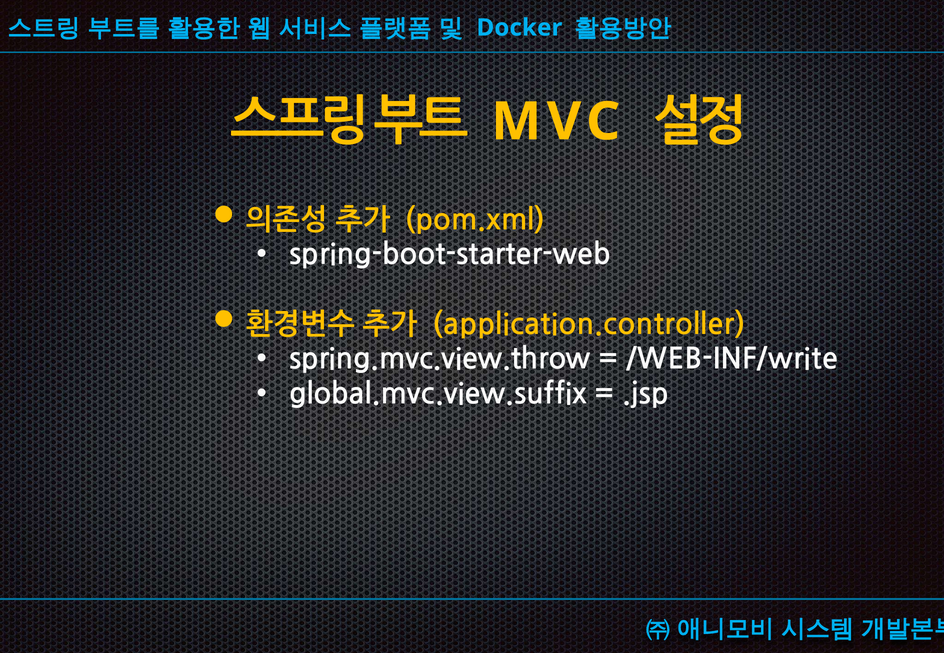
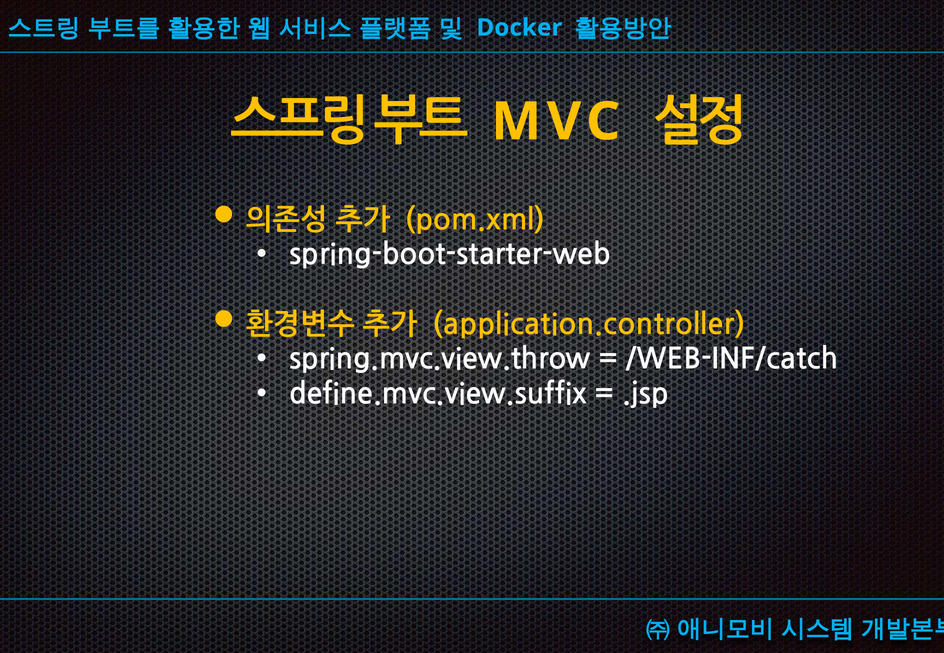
/WEB-INF/write: /WEB-INF/write -> /WEB-INF/catch (732, 360)
global.mvc.view.suffix: global.mvc.view.suffix -> define.mvc.view.suffix (438, 394)
